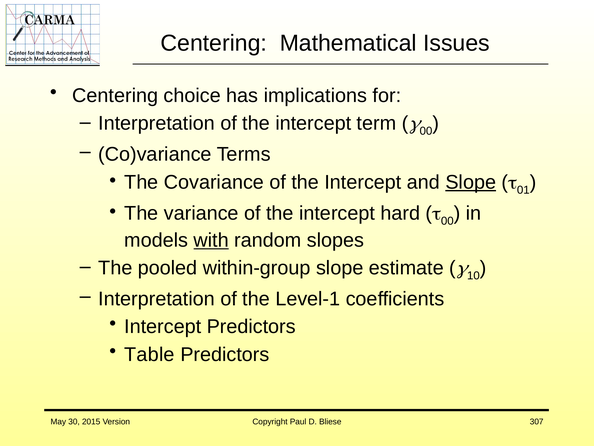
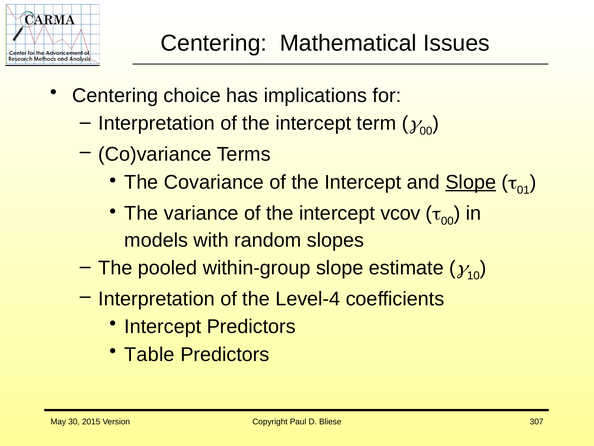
hard: hard -> vcov (400, 213)
with underline: present -> none (211, 240)
Level-1: Level-1 -> Level-4 (308, 299)
